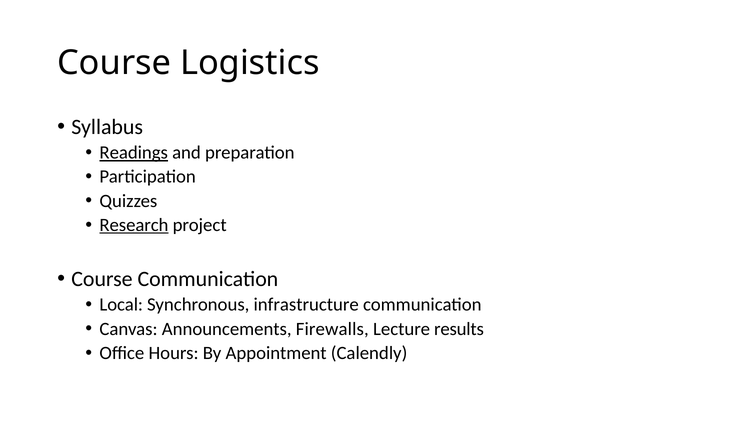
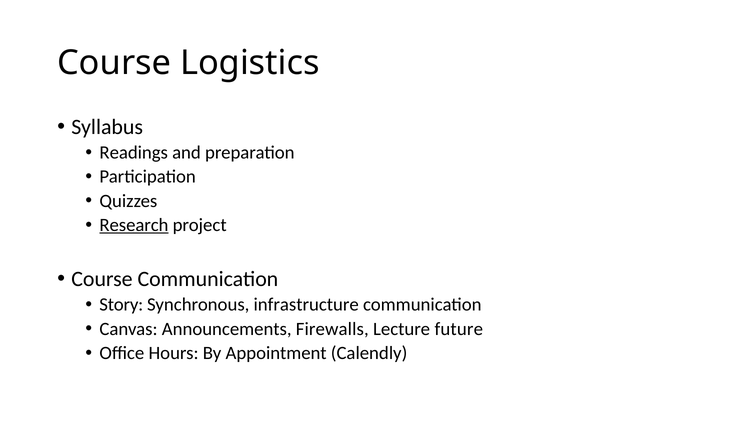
Readings underline: present -> none (134, 153)
Local: Local -> Story (121, 305)
results: results -> future (459, 329)
